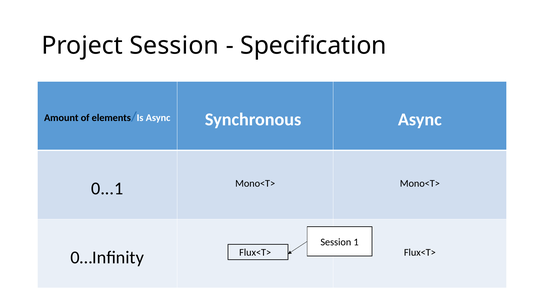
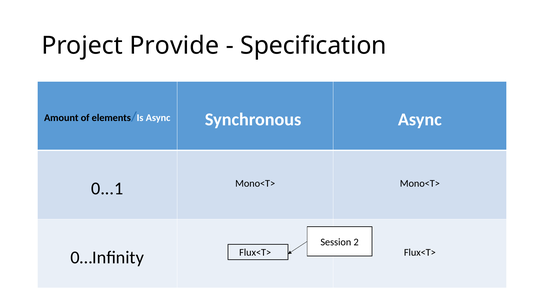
Project Session: Session -> Provide (174, 46)
1: 1 -> 2 (356, 242)
